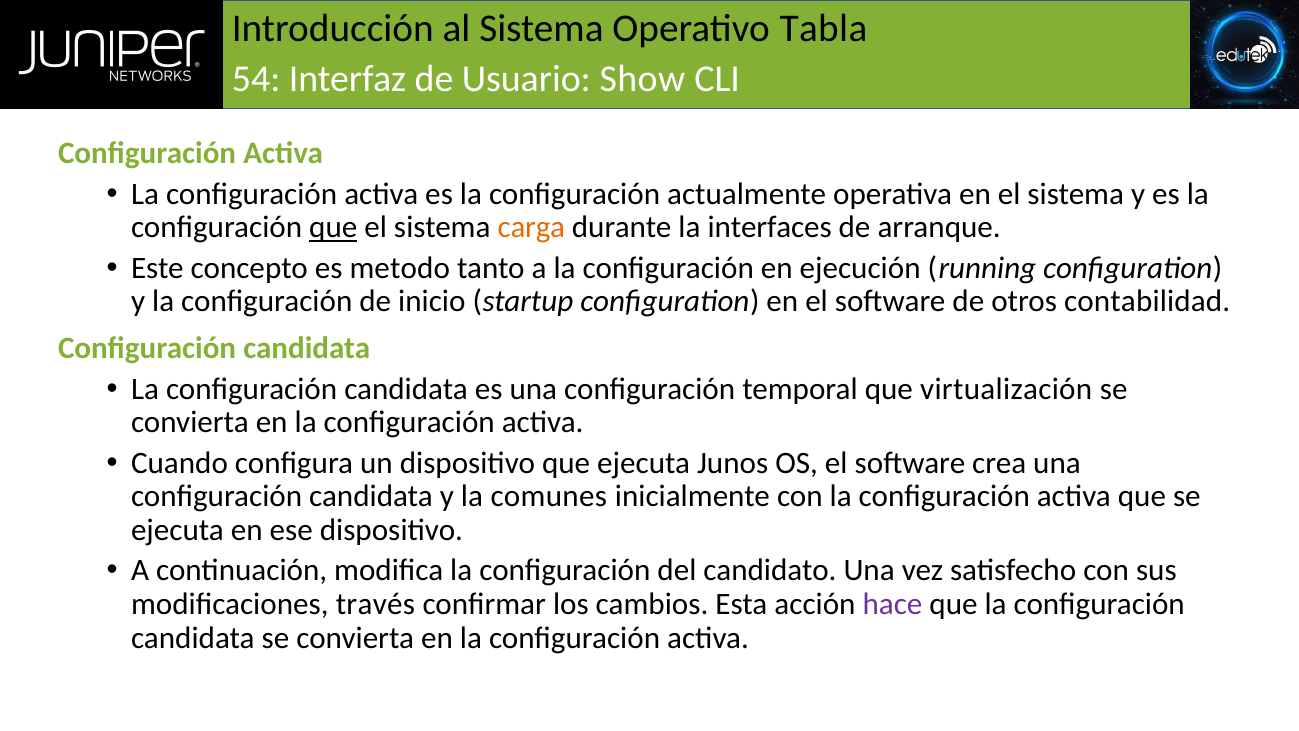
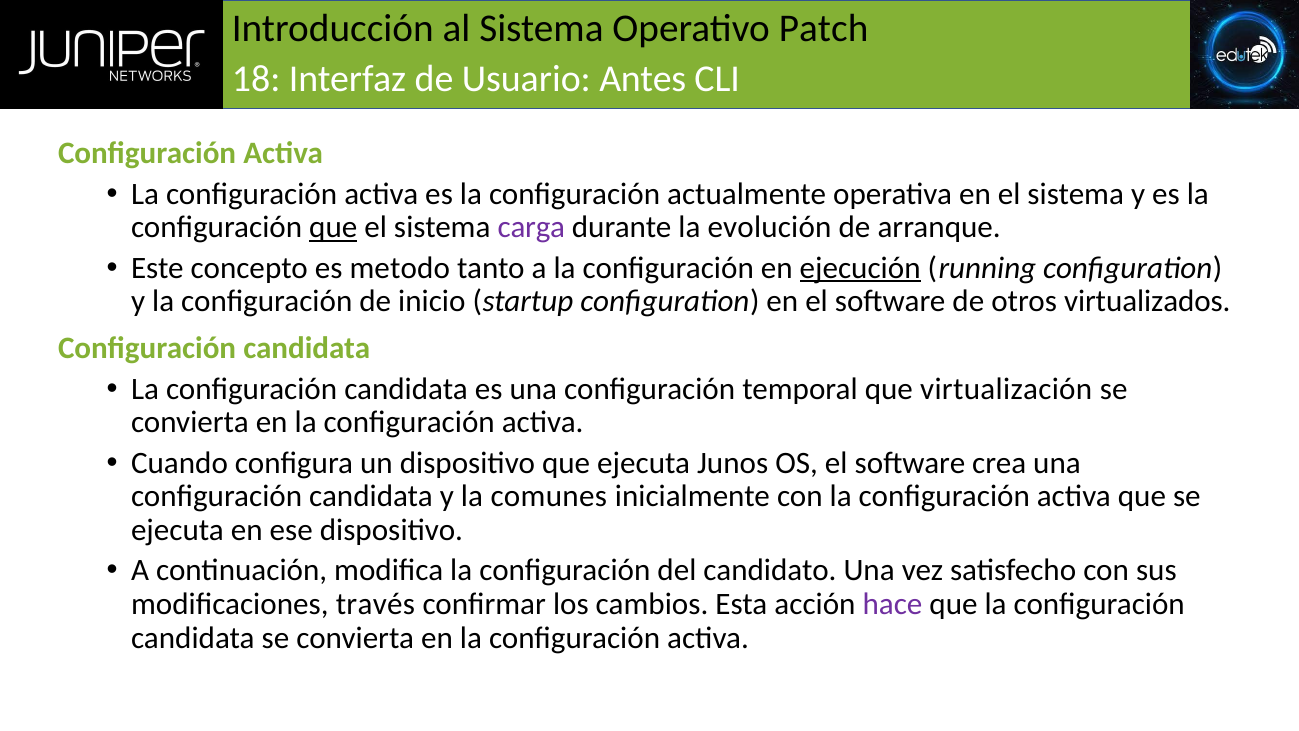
Tabla: Tabla -> Patch (824, 28)
54: 54 -> 18 (256, 79)
Show: Show -> Antes (643, 79)
carga colour: orange -> purple (531, 227)
interfaces: interfaces -> evolución (769, 227)
ejecución underline: none -> present (860, 268)
contabilidad: contabilidad -> virtualizados (1147, 301)
